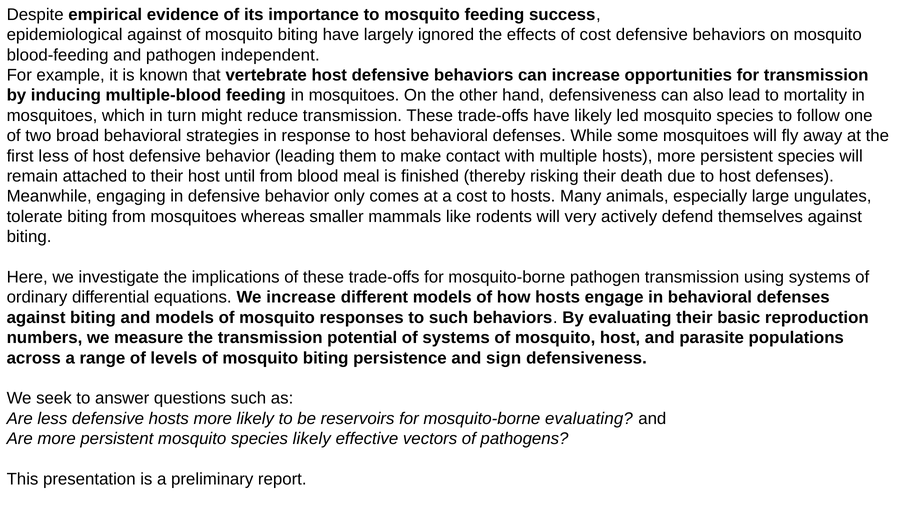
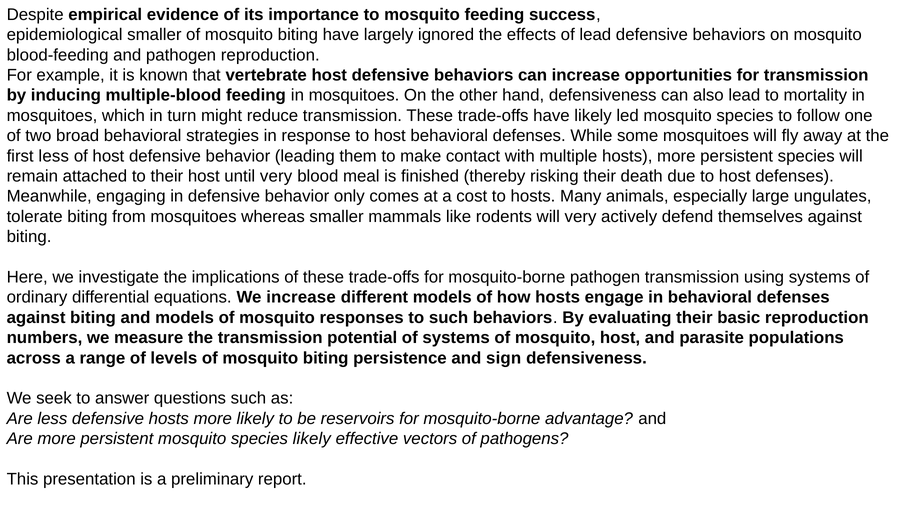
epidemiological against: against -> smaller (154, 35)
of cost: cost -> lead (595, 35)
pathogen independent: independent -> reproduction (270, 55)
until from: from -> very (276, 176)
mosquito-borne evaluating: evaluating -> advantage (589, 419)
